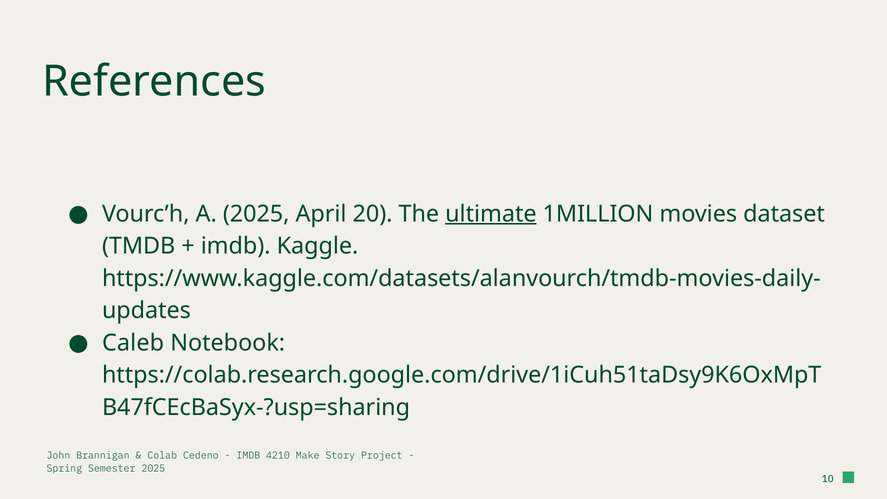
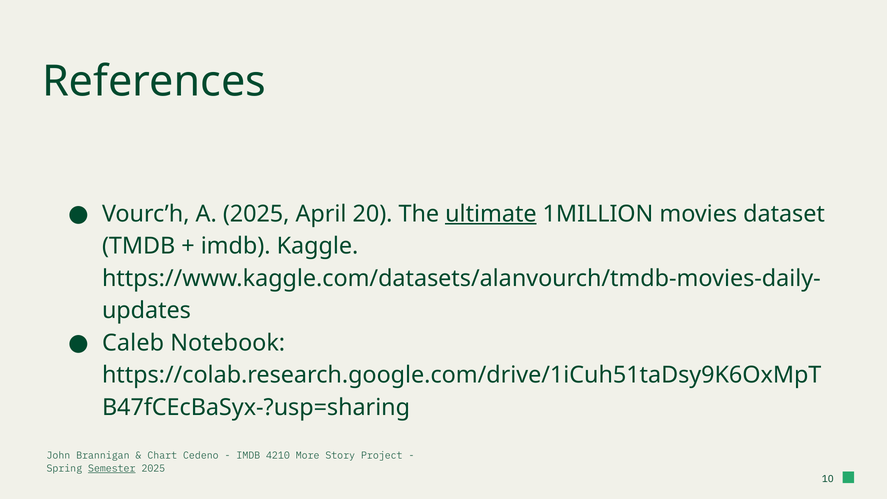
Colab: Colab -> Chart (162, 456)
Make: Make -> More (308, 456)
Semester underline: none -> present (112, 469)
